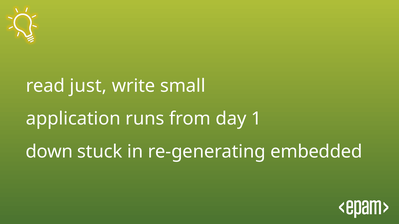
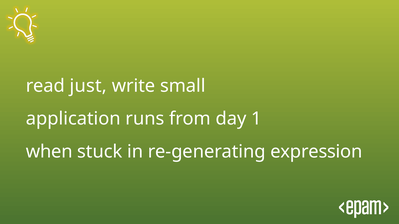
down: down -> when (49, 152)
embedded: embedded -> expression (316, 152)
